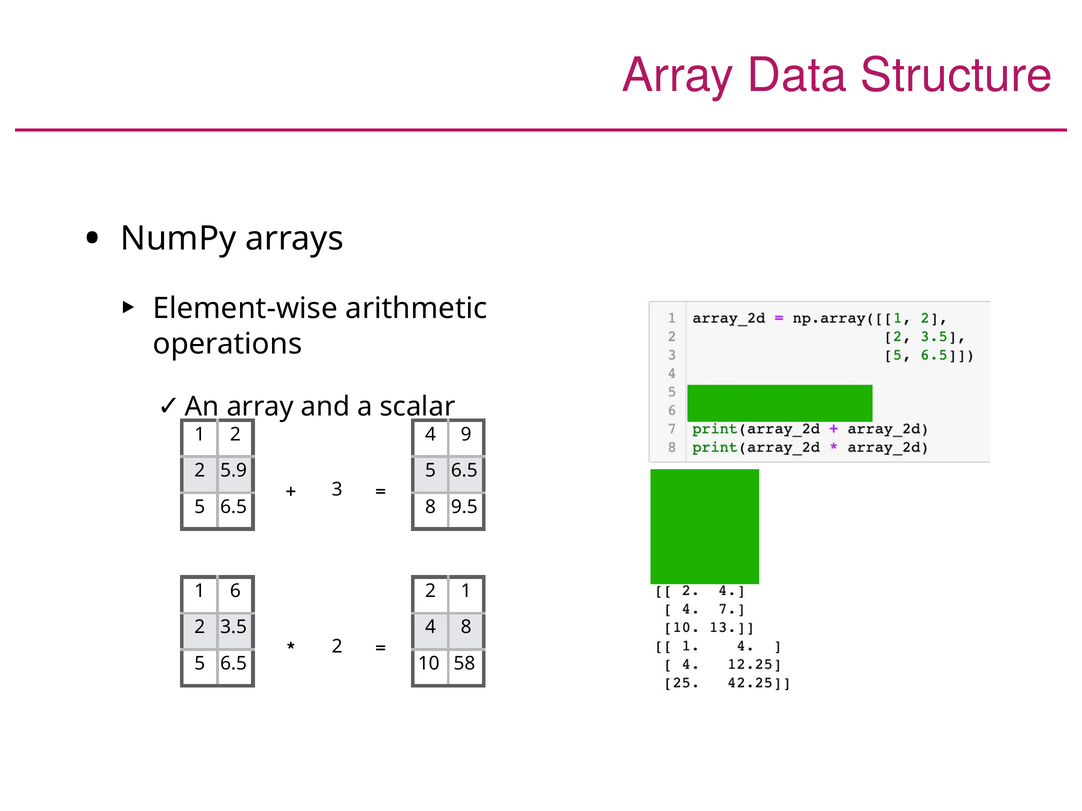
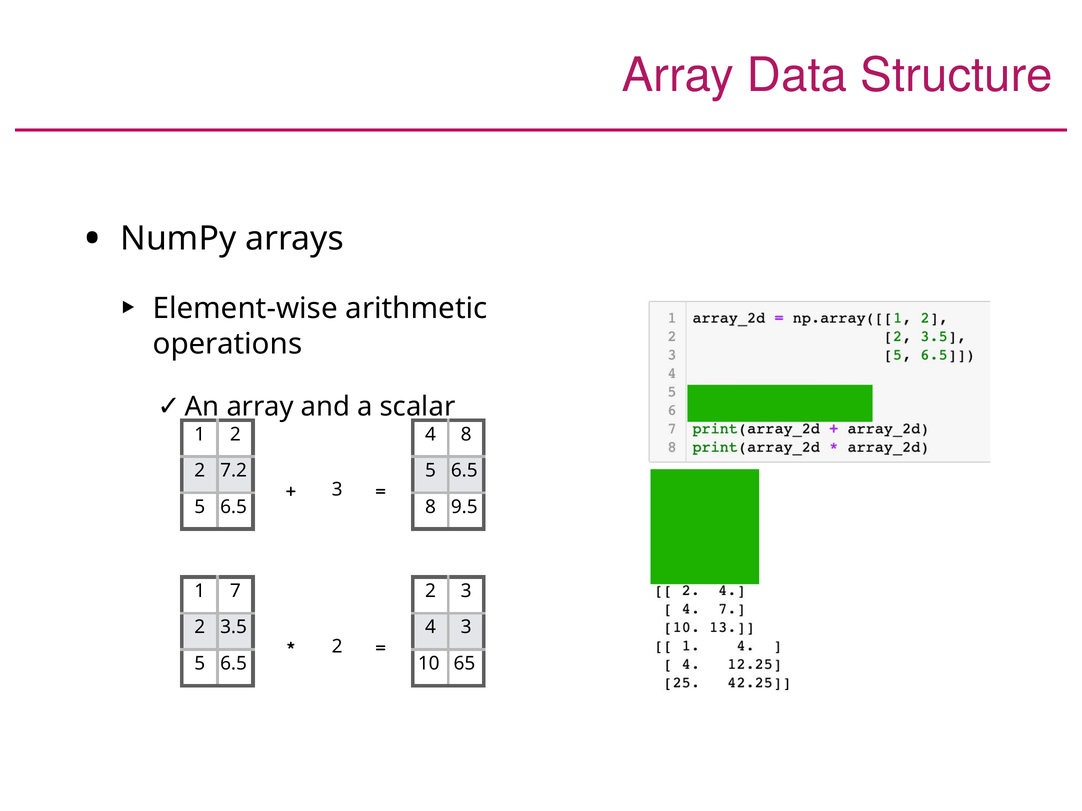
4 9: 9 -> 8 (466, 435)
5.9: 5.9 -> 7.2 (234, 471)
6: 6 -> 7 (235, 591)
2 1: 1 -> 3 (466, 591)
4 8: 8 -> 3 (466, 628)
58: 58 -> 65 (464, 664)
